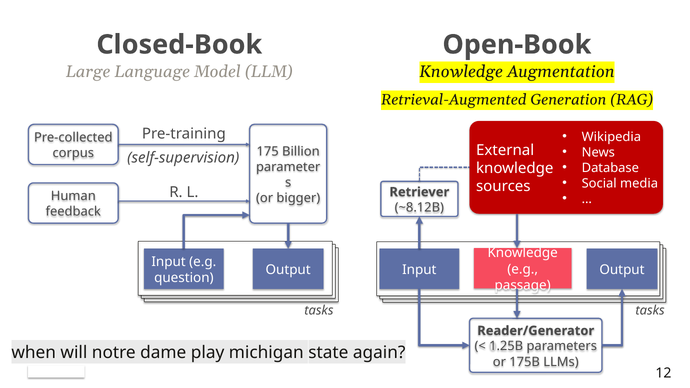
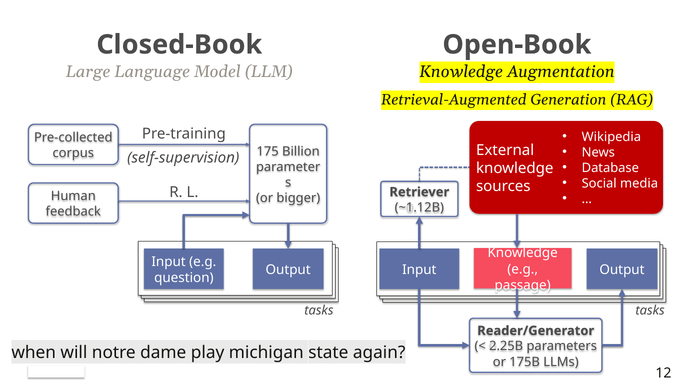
~8.12B: ~8.12B -> ~1.12B (419, 208)
1.25B: 1.25B -> 2.25B (506, 346)
